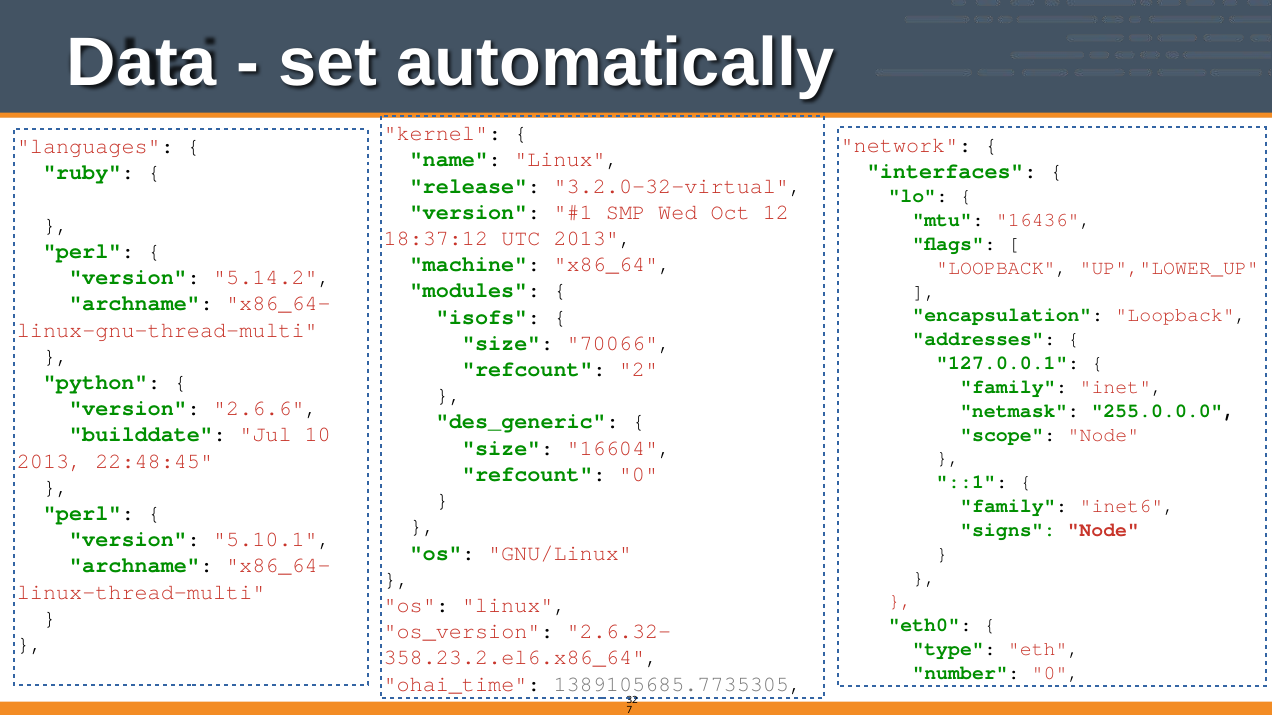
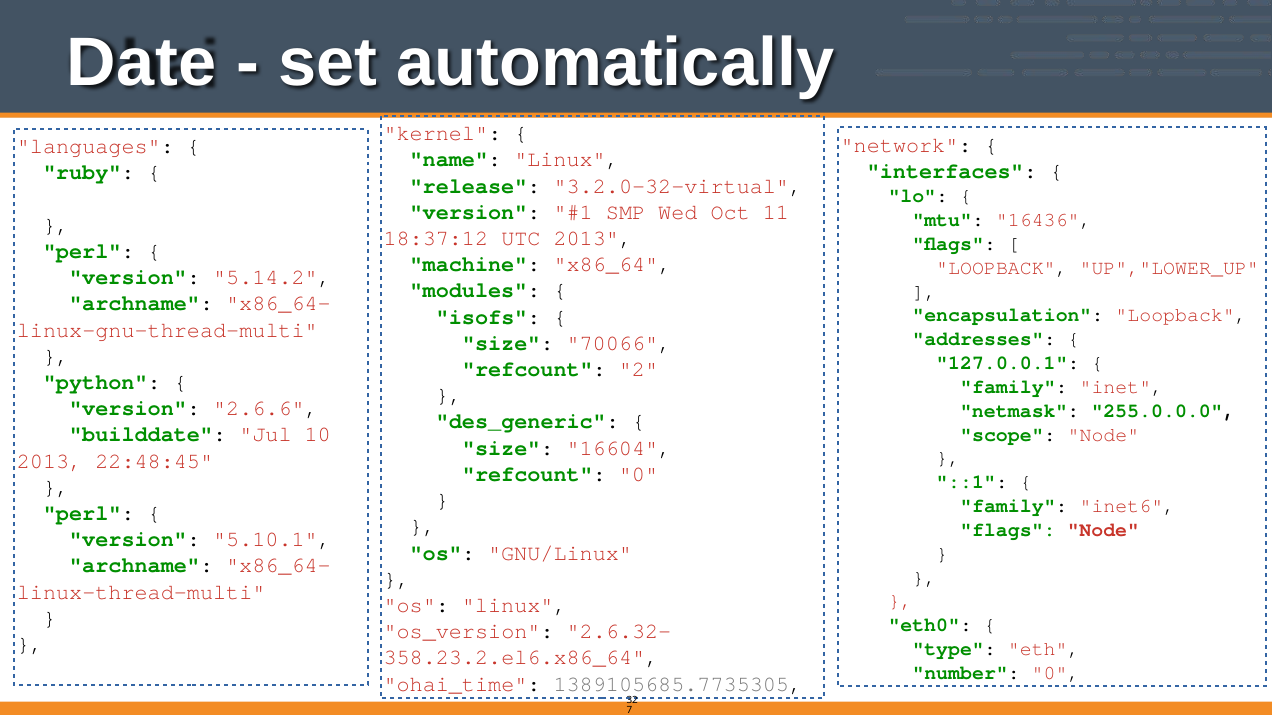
Data: Data -> Date (141, 63)
12: 12 -> 11 (776, 212)
signs: signs -> flags (1008, 530)
